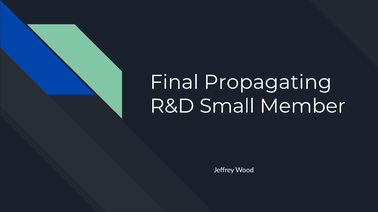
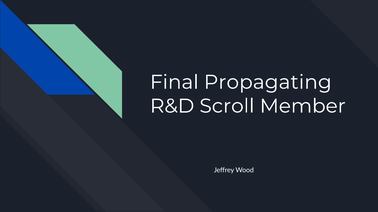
Small: Small -> Scroll (227, 106)
